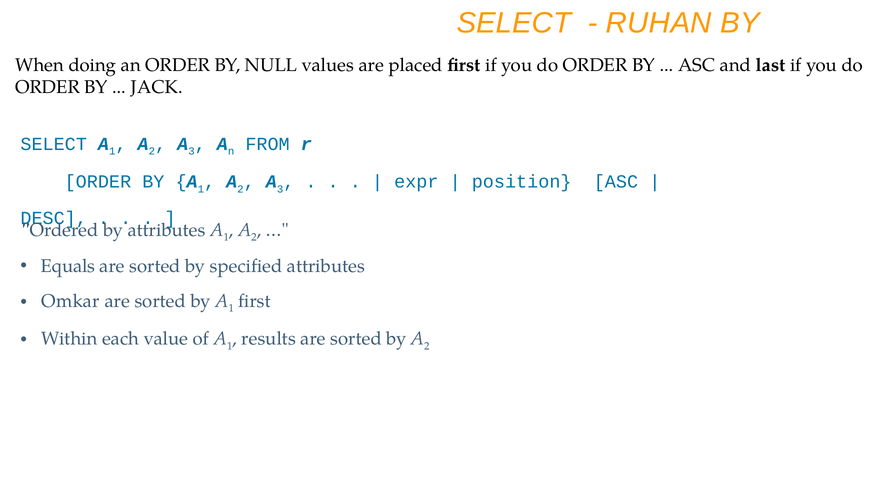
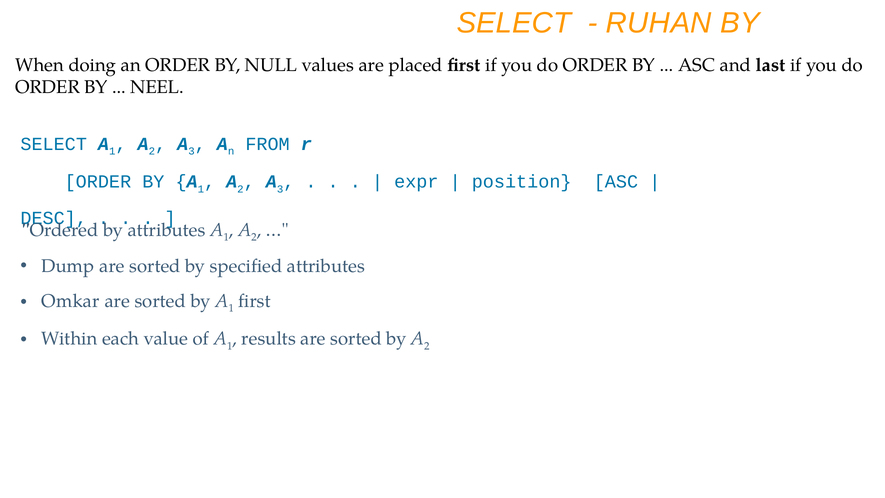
JACK: JACK -> NEEL (157, 87)
Equals: Equals -> Dump (68, 266)
